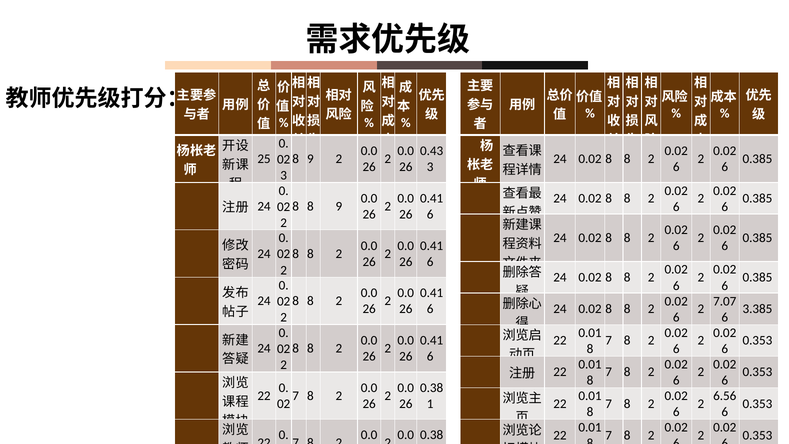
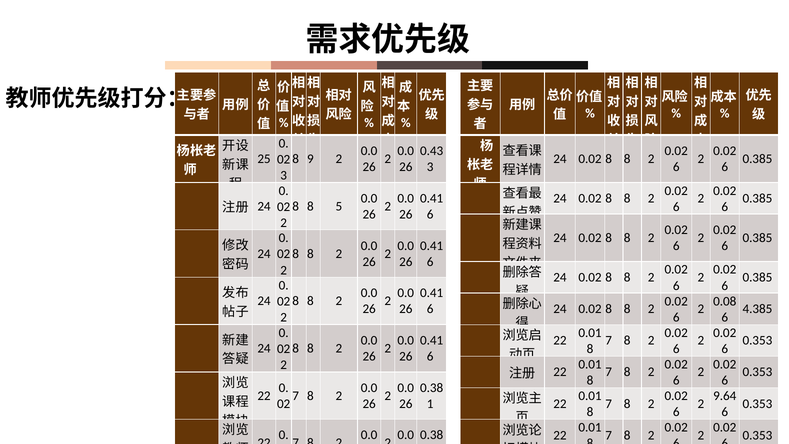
8 8 9: 9 -> 5 (339, 206)
7.07: 7.07 -> 0.08 (725, 301)
3.385: 3.385 -> 4.385 (757, 309)
6.56: 6.56 -> 9.64 (725, 396)
